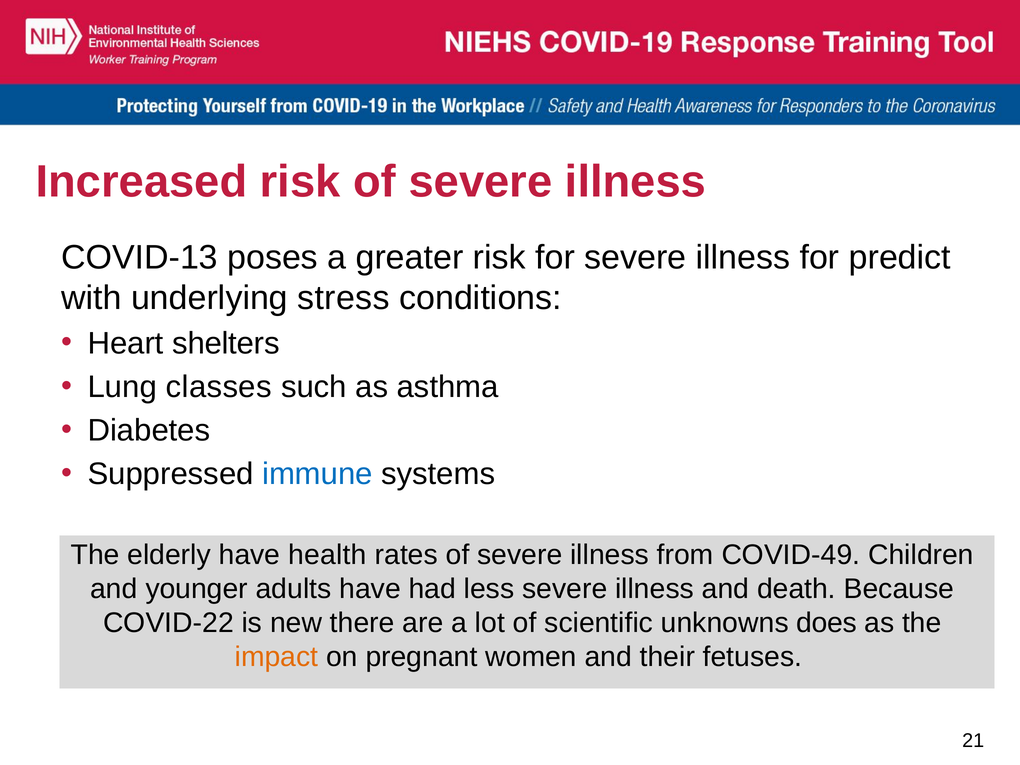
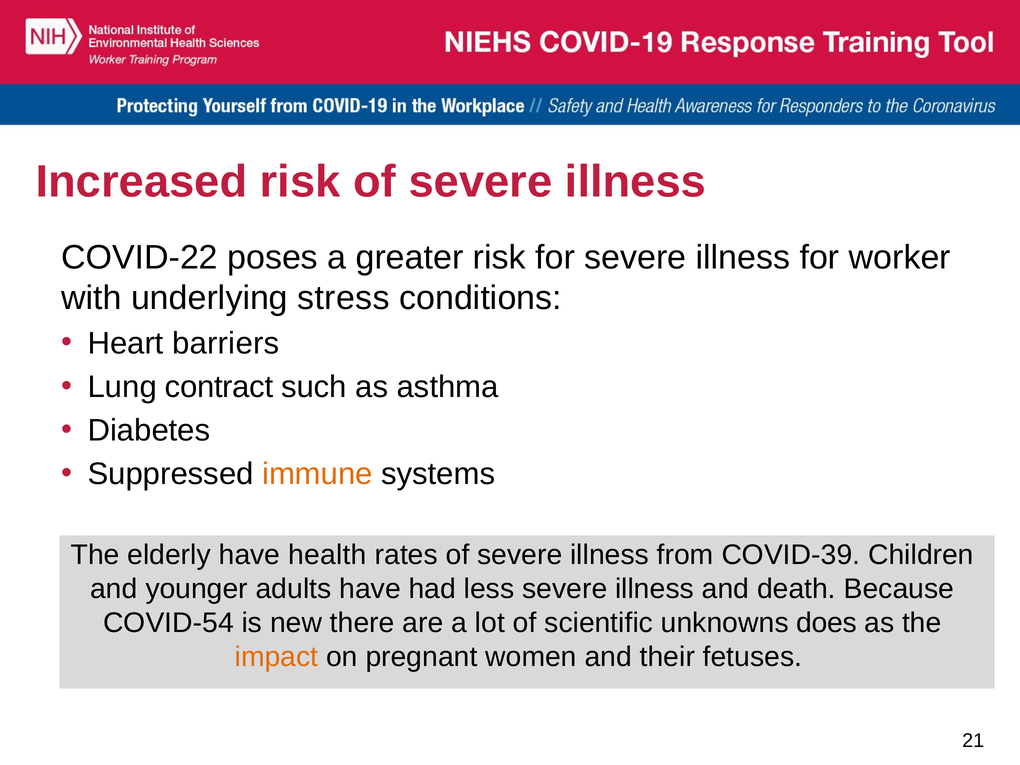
COVID-13: COVID-13 -> COVID-22 (140, 257)
predict: predict -> worker (900, 257)
shelters: shelters -> barriers (226, 343)
classes: classes -> contract (219, 387)
immune colour: blue -> orange (317, 474)
COVID-49: COVID-49 -> COVID-39 (791, 555)
COVID-22: COVID-22 -> COVID-54 (168, 623)
